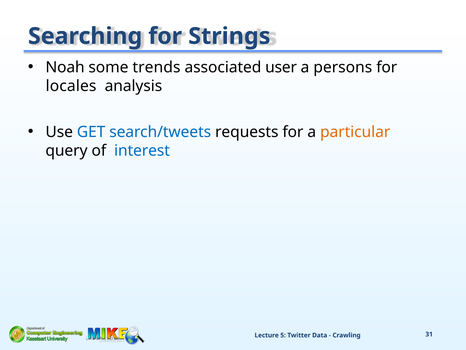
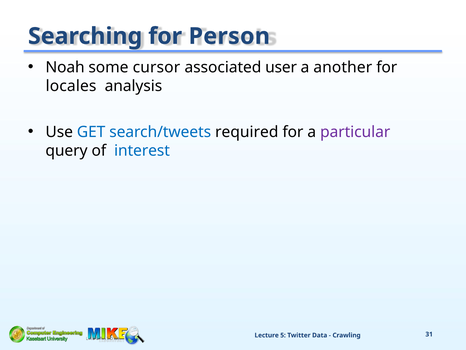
Strings: Strings -> Person (229, 36)
trends: trends -> cursor (156, 67)
persons: persons -> another (343, 67)
requests: requests -> required (247, 132)
particular colour: orange -> purple (355, 132)
